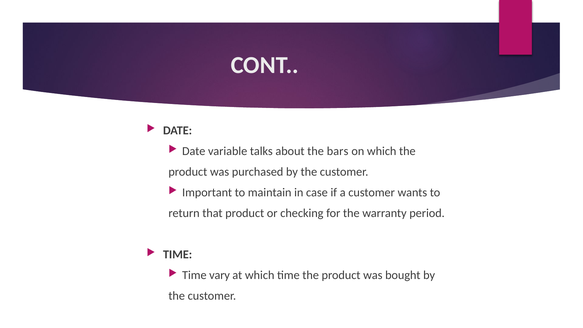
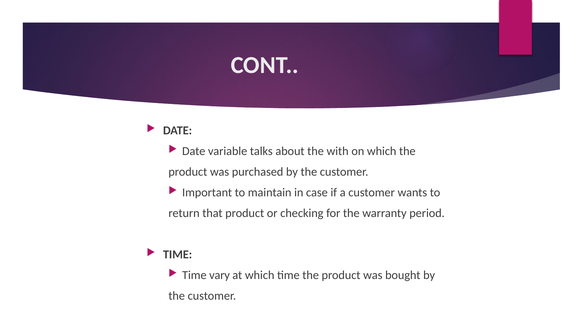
bars: bars -> with (338, 151)
